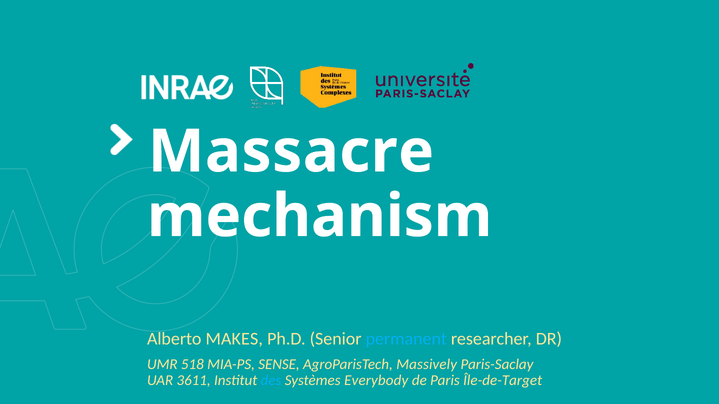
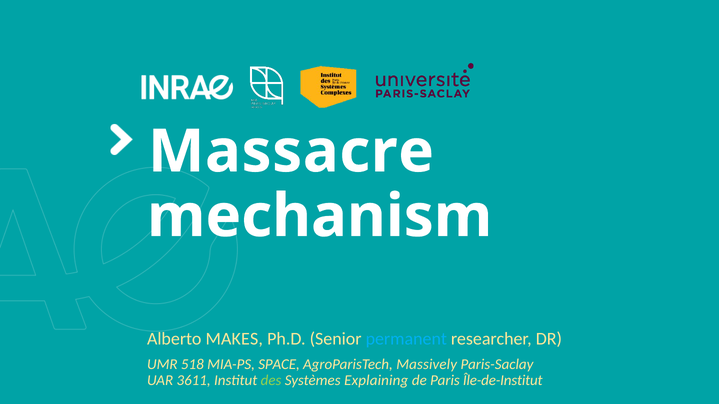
SENSE: SENSE -> SPACE (279, 365)
des colour: light blue -> light green (271, 381)
Everybody: Everybody -> Explaining (376, 381)
Île-de-Target: Île-de-Target -> Île-de-Institut (503, 381)
